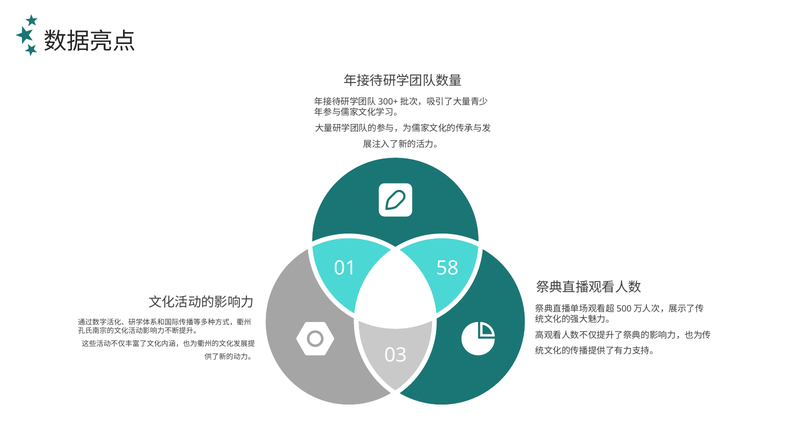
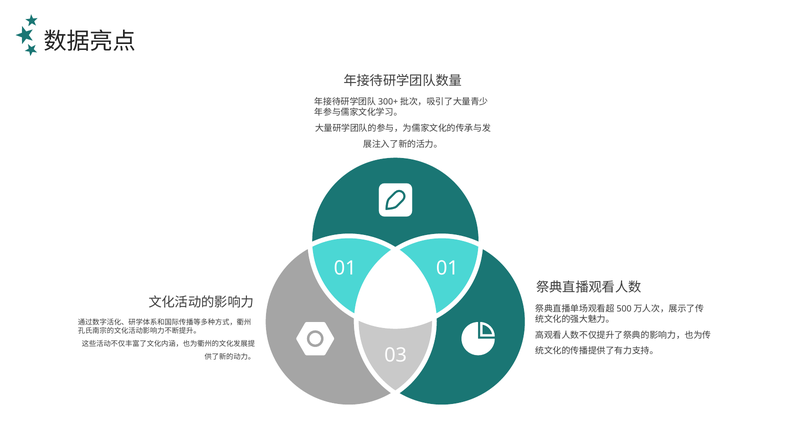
01 58: 58 -> 01 (447, 268)
